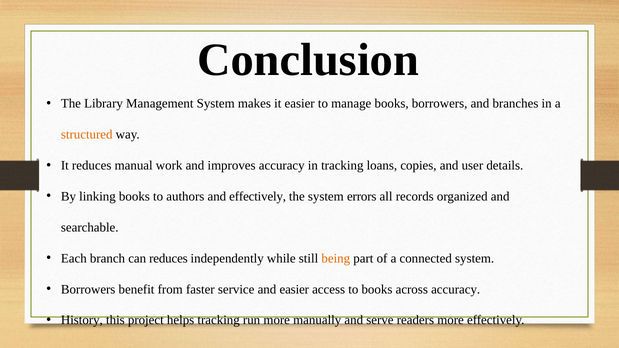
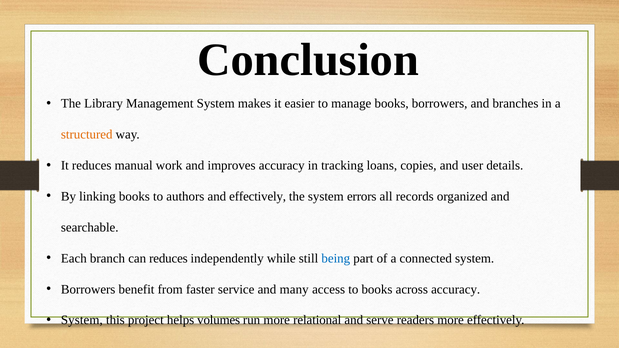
being colour: orange -> blue (336, 258)
and easier: easier -> many (294, 289)
History: History -> System (82, 320)
helps tracking: tracking -> volumes (219, 320)
manually: manually -> relational (317, 320)
